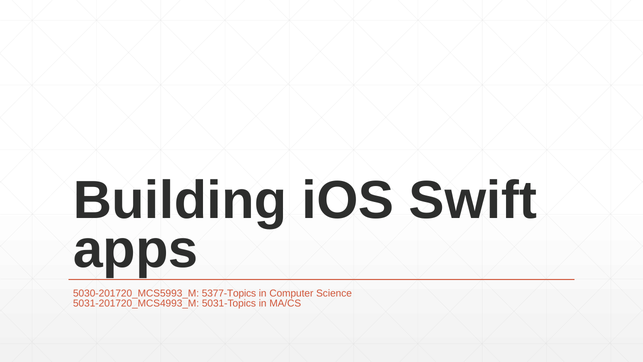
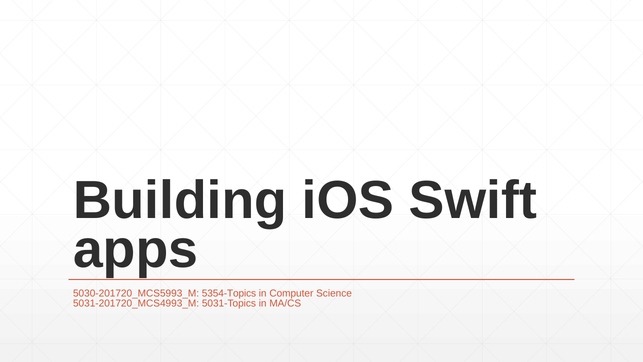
5377-Topics: 5377-Topics -> 5354-Topics (229, 293)
